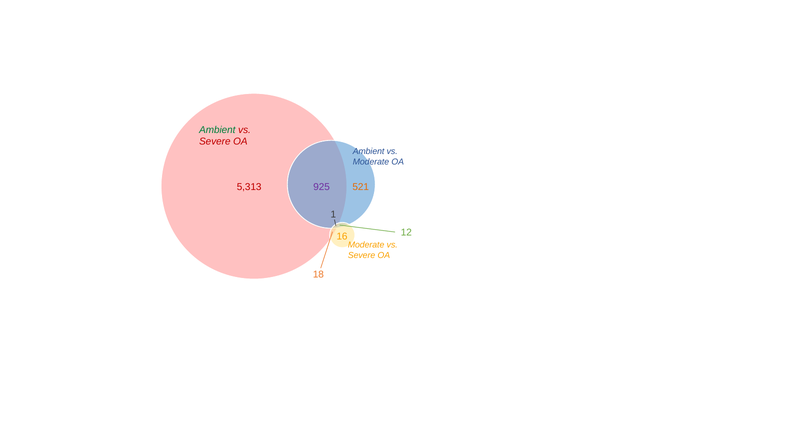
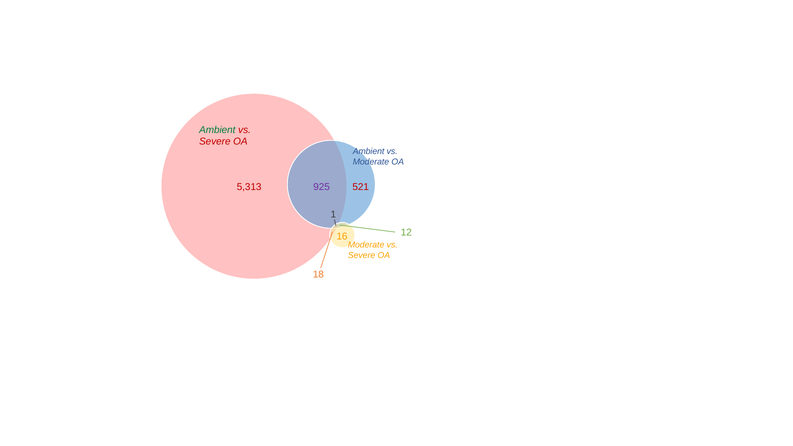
521 colour: orange -> red (361, 187)
